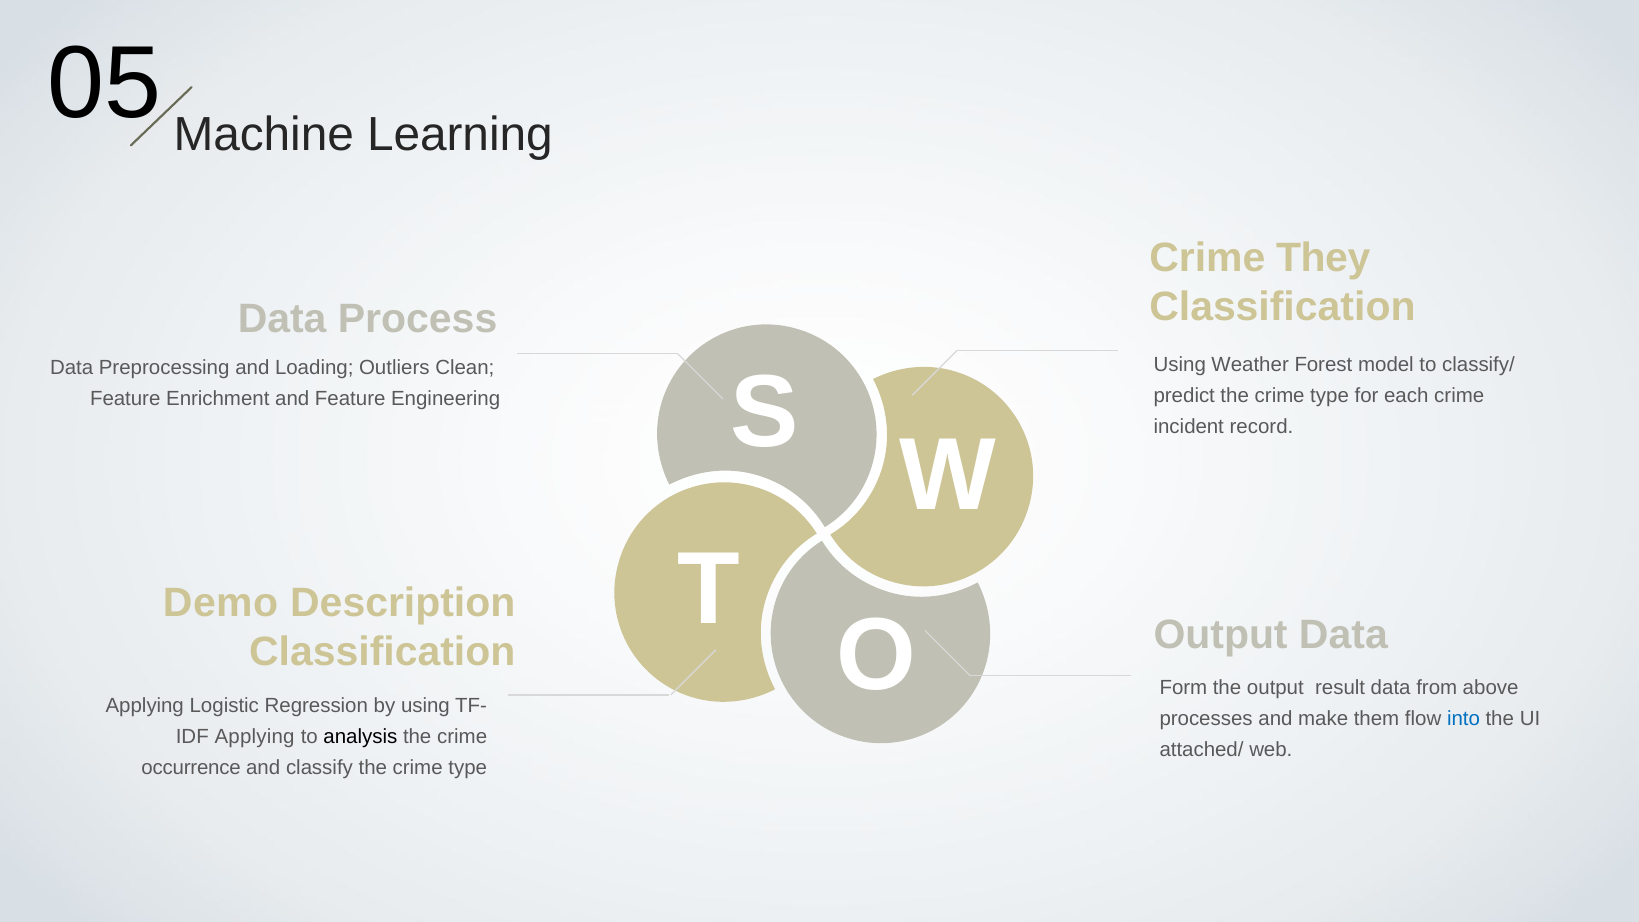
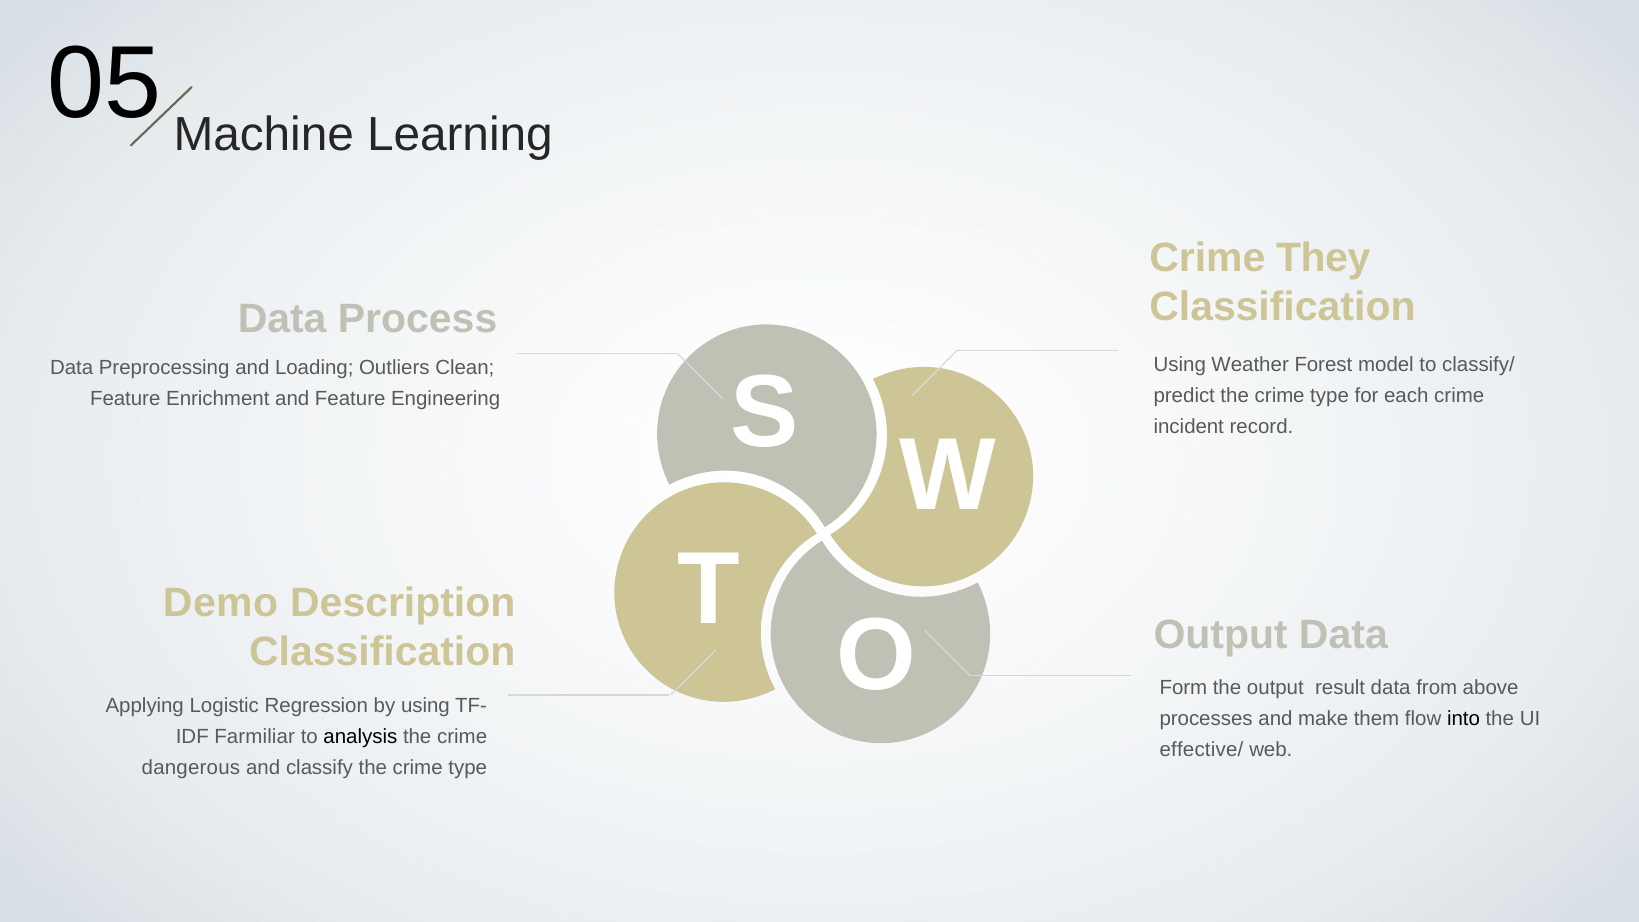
into colour: blue -> black (1463, 719)
Applying: Applying -> Farmiliar (255, 737)
attached/: attached/ -> effective/ (1201, 749)
occurrence: occurrence -> dangerous (191, 768)
